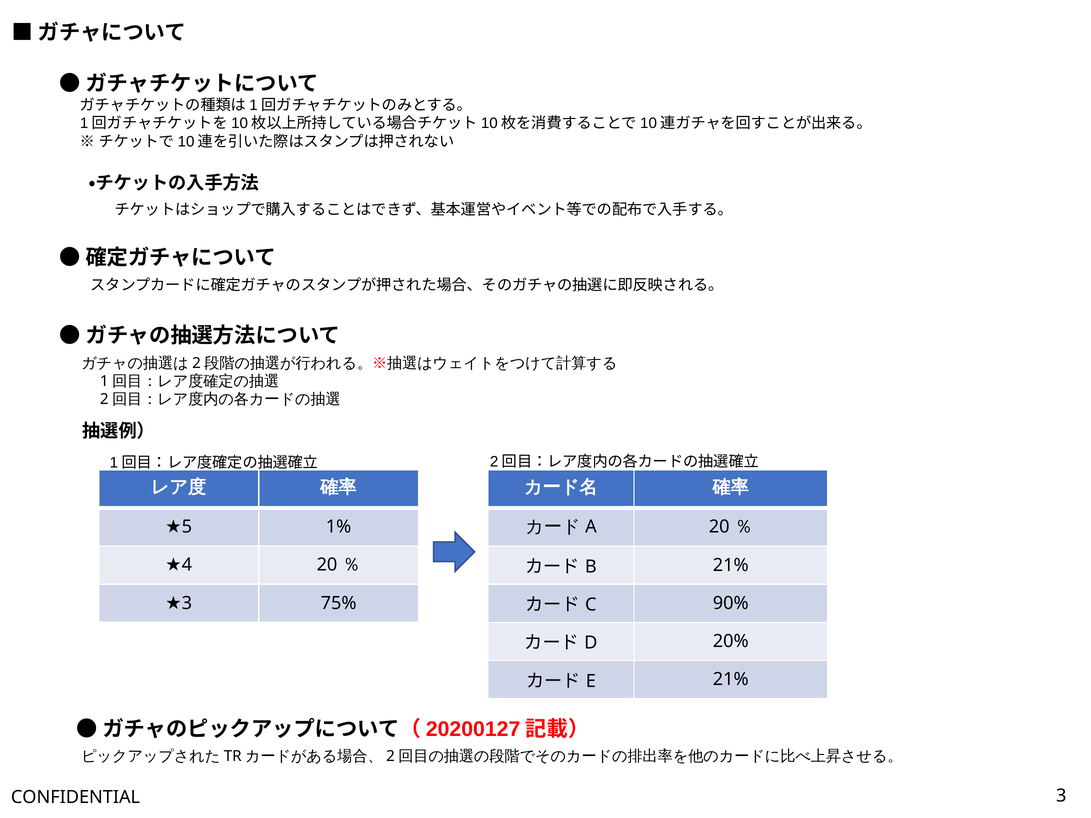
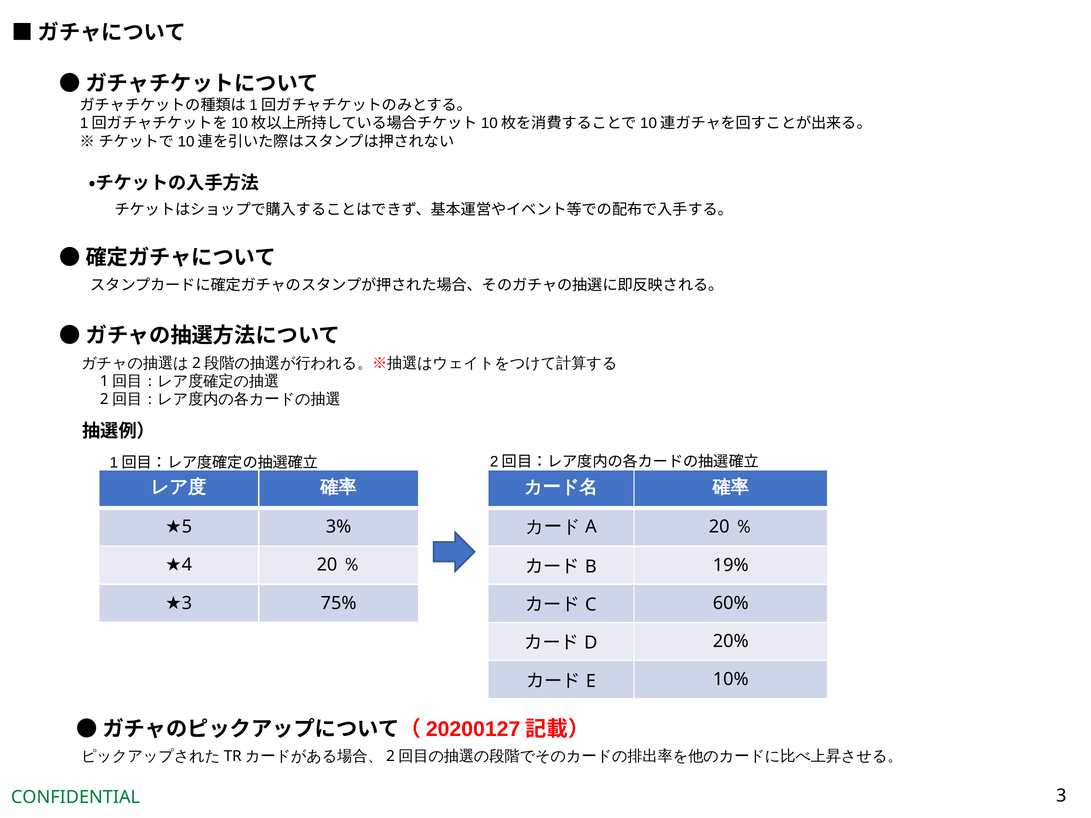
1%: 1% -> 3% (339, 527)
21%: 21% -> 19% (731, 565)
90%: 90% -> 60% (731, 603)
21%: 21% -> 10% (731, 680)
CONFIDENTIAL colour: black -> green (76, 798)
